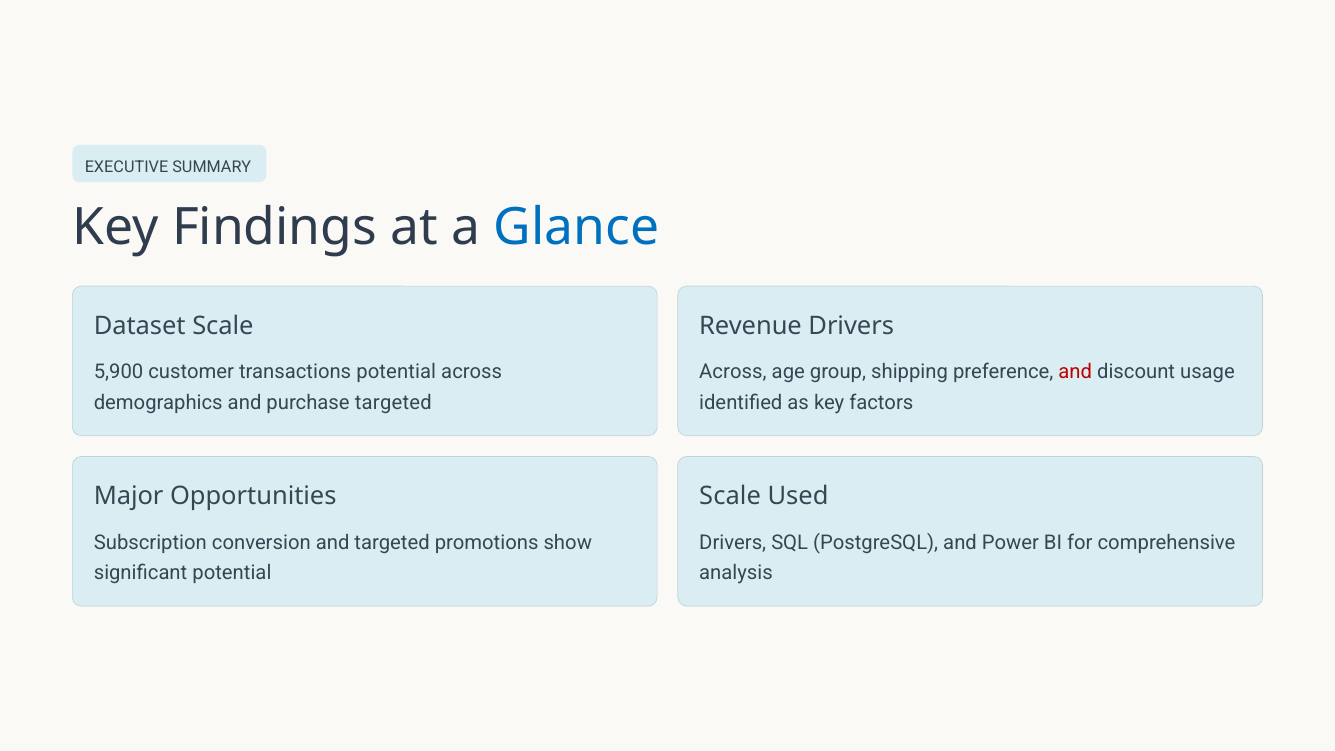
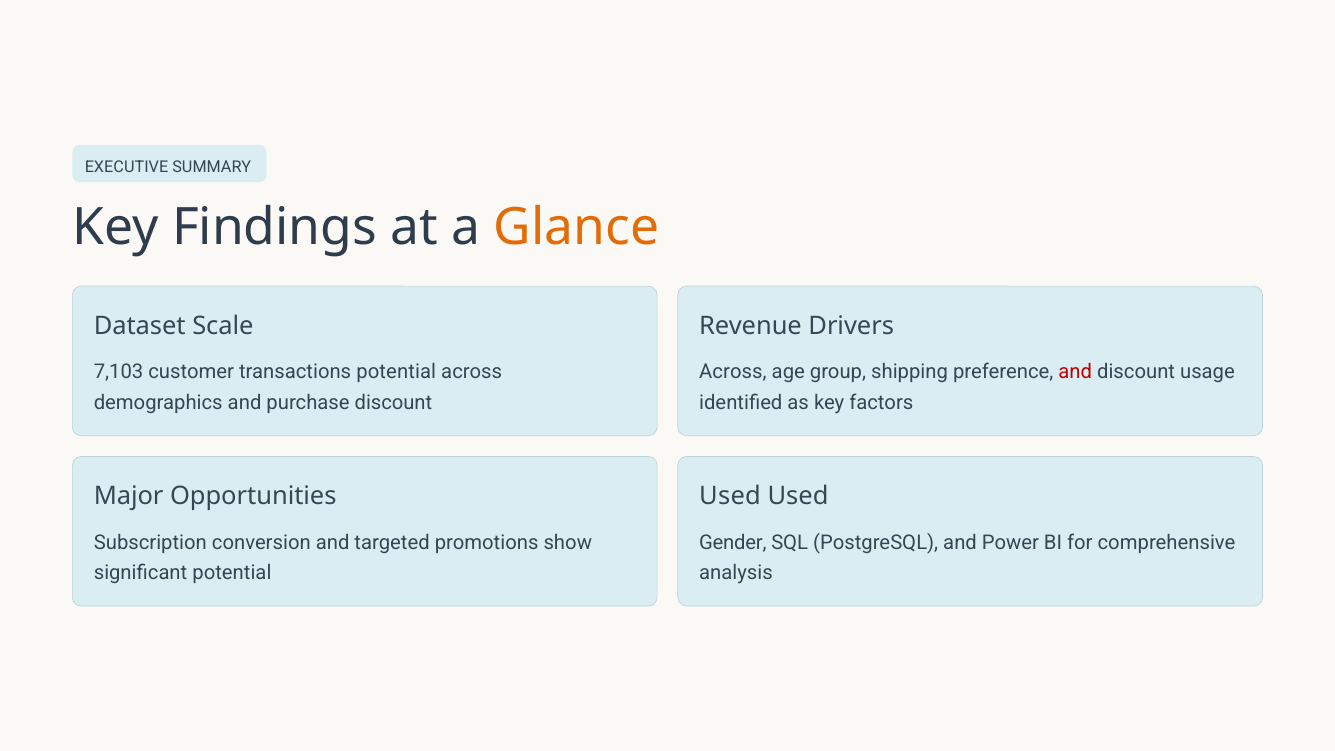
Glance colour: blue -> orange (577, 227)
5,900: 5,900 -> 7,103 (119, 372)
purchase targeted: targeted -> discount (393, 403)
Scale: Scale -> Used (730, 496)
Drivers: Drivers -> Gender (733, 543)
